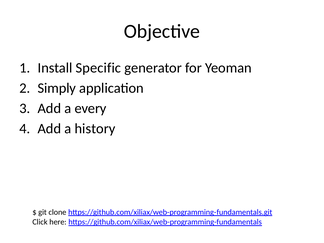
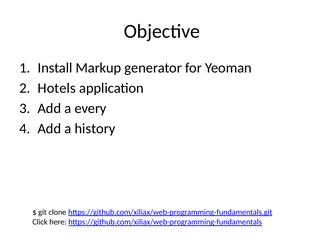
Specific: Specific -> Markup (98, 68)
Simply: Simply -> Hotels (57, 88)
